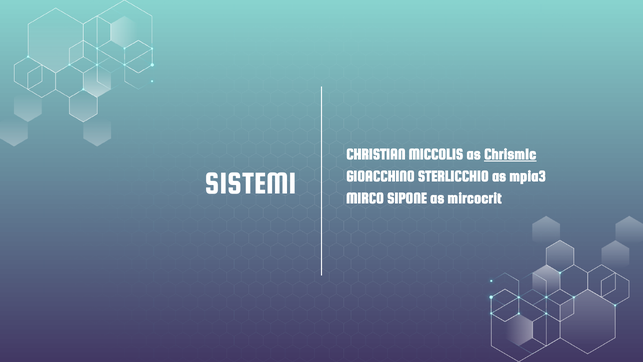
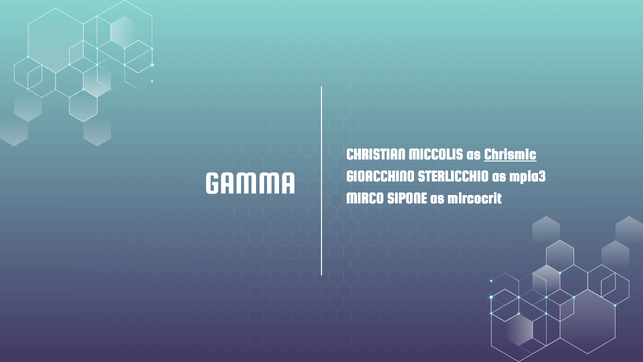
SISTEMI: SISTEMI -> GAMMA (251, 183)
